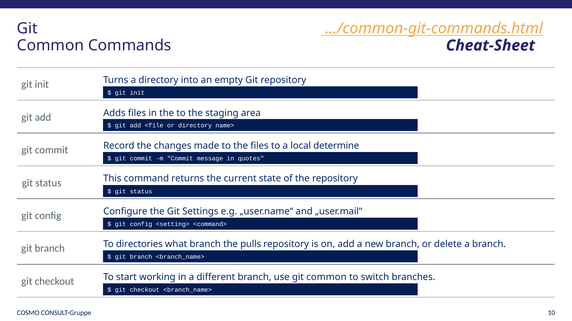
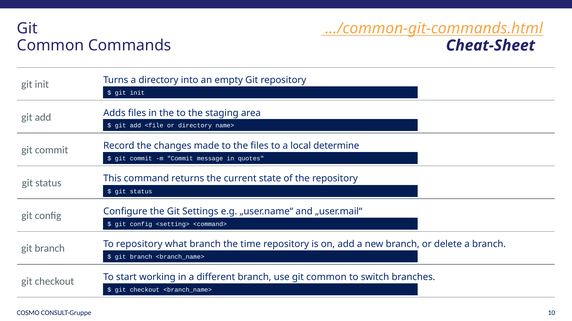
To directories: directories -> repository (139, 245)
pulls: pulls -> time (251, 245)
